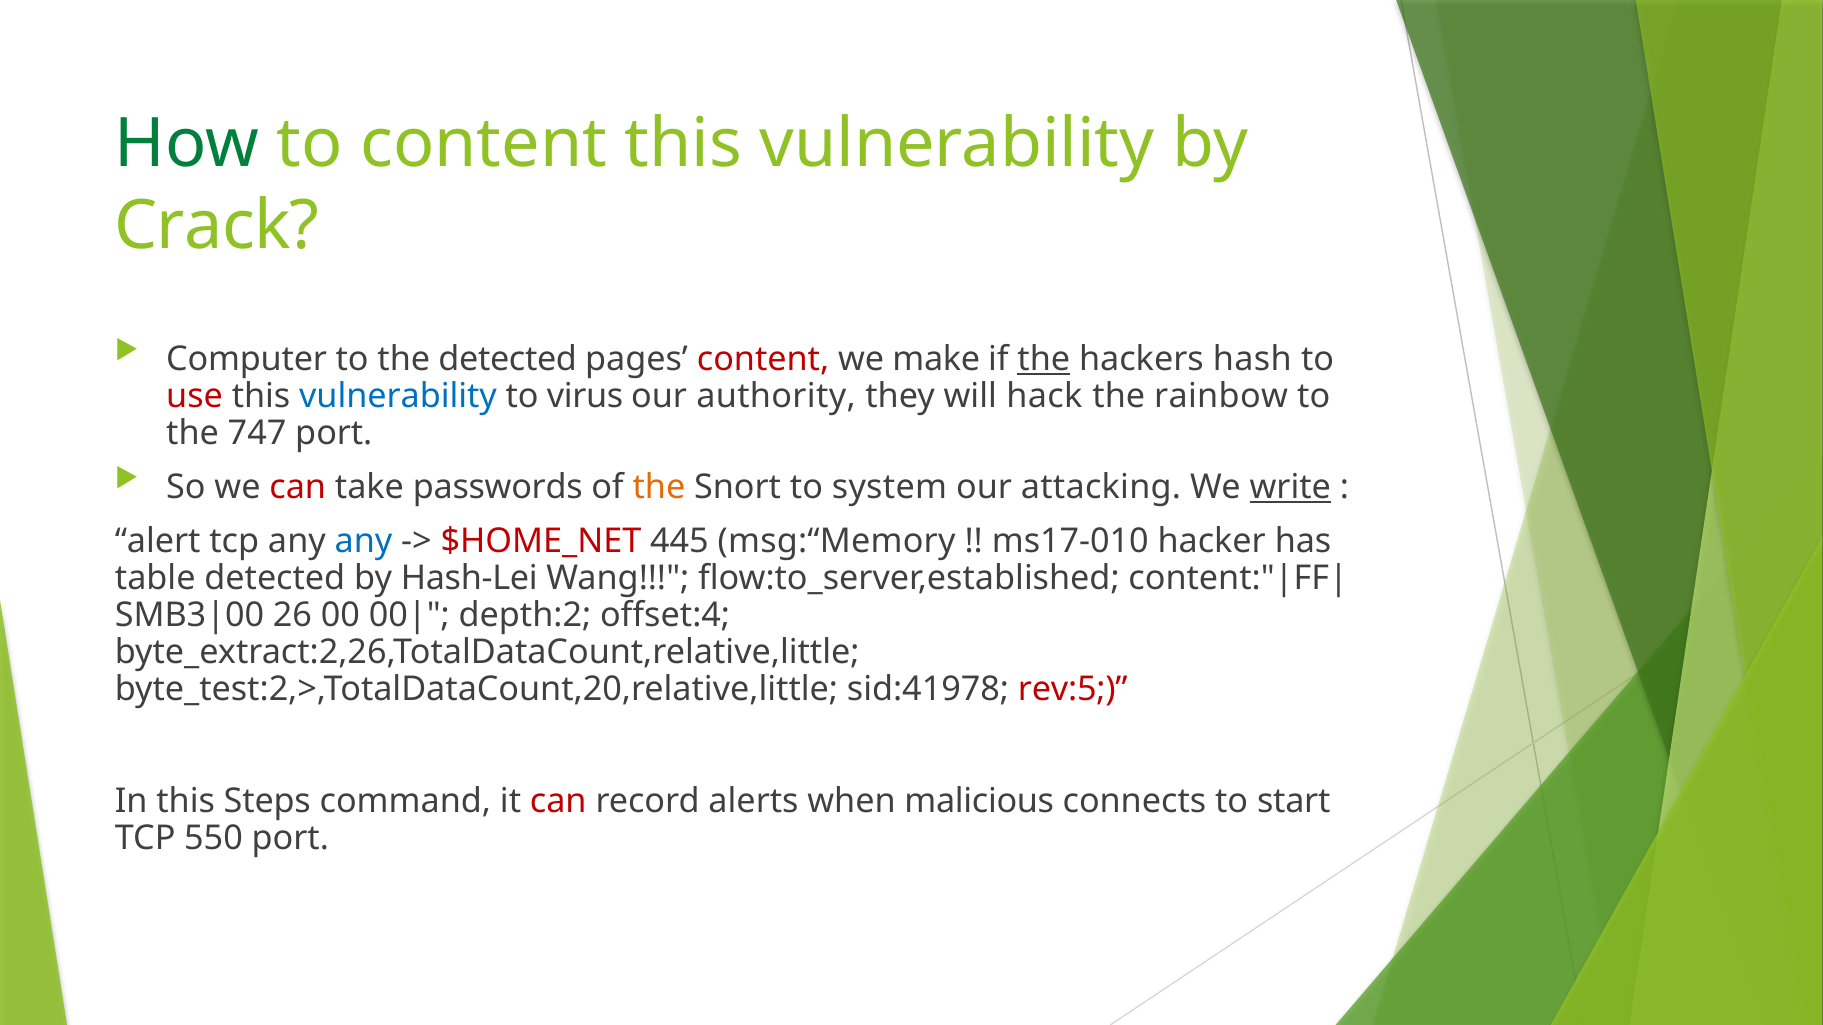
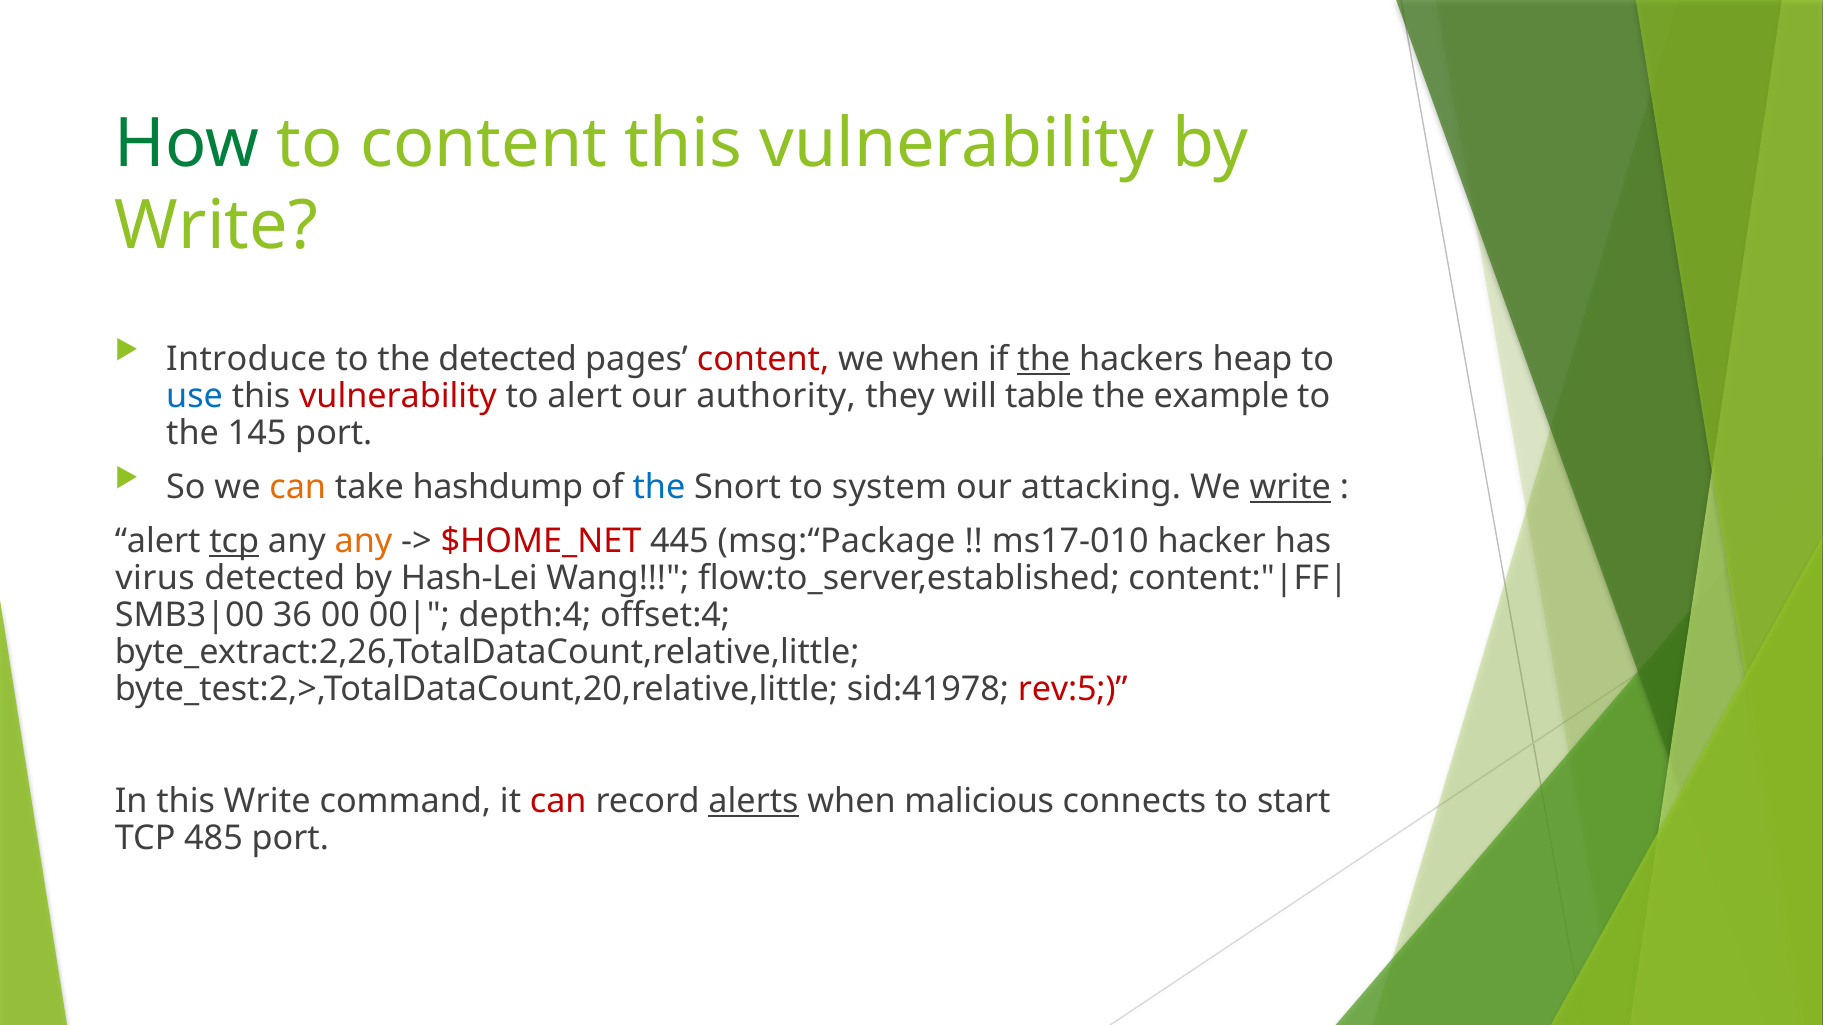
Crack: Crack -> Write (217, 226)
Computer: Computer -> Introduce (246, 360)
we make: make -> when (936, 360)
hash: hash -> heap (1253, 360)
use colour: red -> blue (195, 397)
vulnerability colour: blue -> red (398, 397)
to virus: virus -> alert (585, 397)
hack: hack -> table (1045, 397)
rainbow: rainbow -> example (1221, 397)
747: 747 -> 145 (257, 434)
can colour: red -> orange (298, 487)
passwords: passwords -> hashdump (498, 487)
the colour: orange -> blue (659, 487)
tcp underline: none -> present (234, 541)
any colour: blue -> orange (364, 541)
msg:“Memory: msg:“Memory -> msg:“Package (837, 541)
table: table -> virus (155, 578)
26: 26 -> 36 (292, 615)
depth:2: depth:2 -> depth:4 (525, 615)
this Steps: Steps -> Write (267, 801)
alerts underline: none -> present (754, 801)
550: 550 -> 485 (214, 838)
